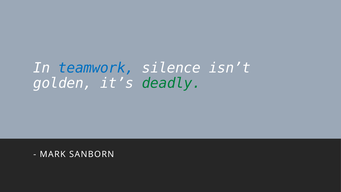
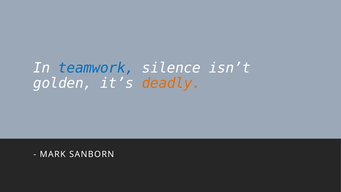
deadly colour: green -> orange (171, 83)
